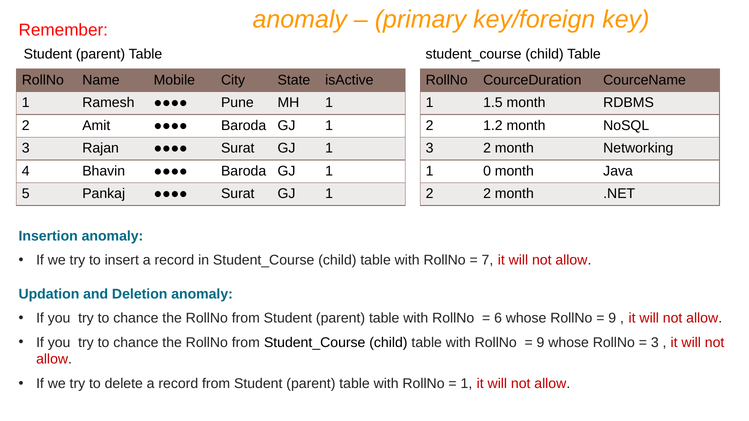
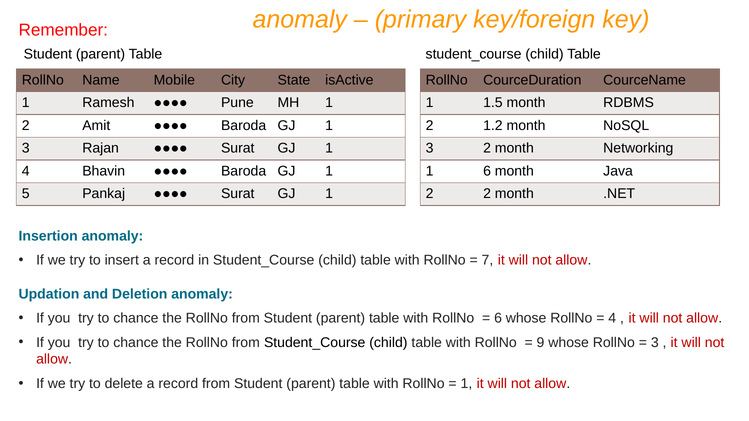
1 0: 0 -> 6 (487, 171)
9: 9 -> 4 (612, 318)
